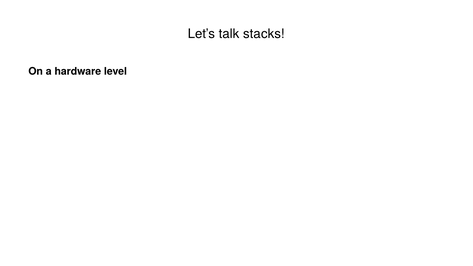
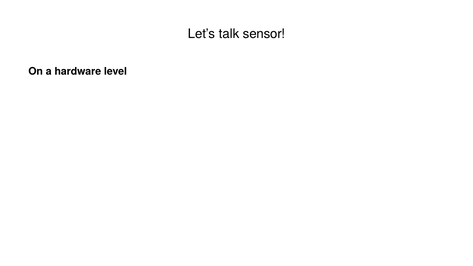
stacks: stacks -> sensor (264, 34)
